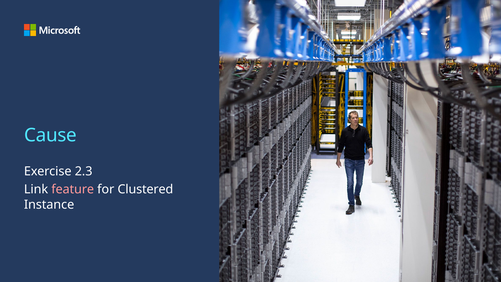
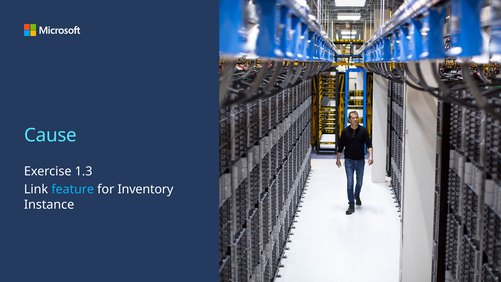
2.3: 2.3 -> 1.3 (84, 171)
feature colour: pink -> light blue (73, 189)
Clustered: Clustered -> Inventory (145, 189)
